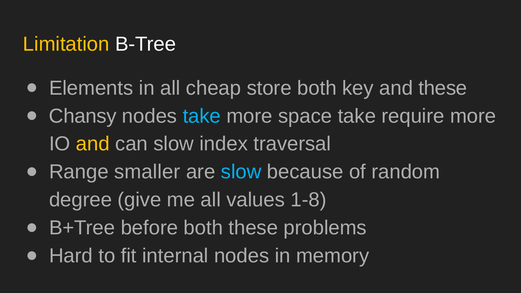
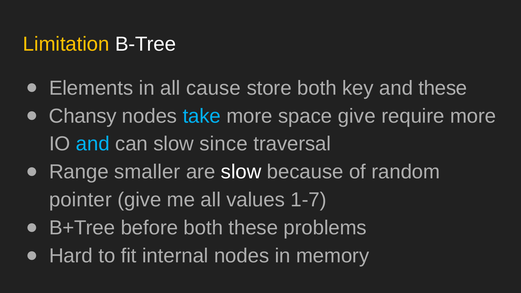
cheap: cheap -> cause (213, 88)
space take: take -> give (357, 116)
and colour: yellow -> light blue (93, 144)
index: index -> since (224, 144)
slow colour: light blue -> white (241, 172)
degree: degree -> pointer (80, 200)
1-8: 1-8 -> 1-7 (308, 200)
